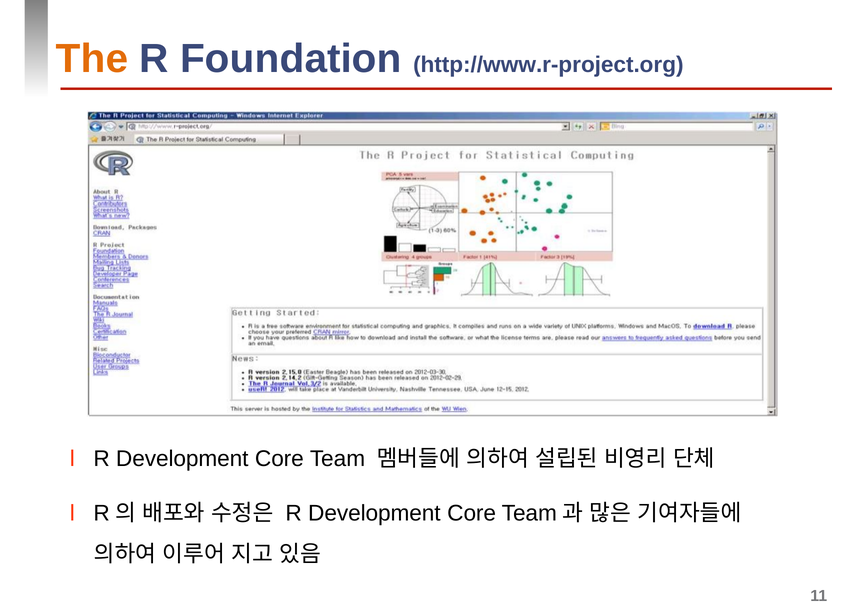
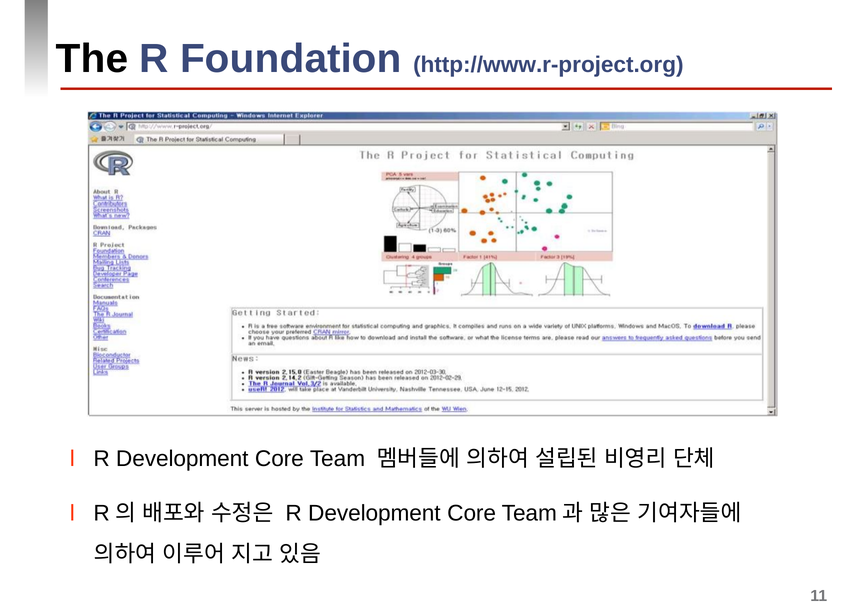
The colour: orange -> black (92, 59)
